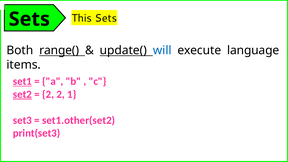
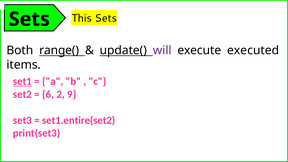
will colour: blue -> purple (162, 50)
language: language -> executed (253, 50)
set2 underline: present -> none (22, 94)
2: 2 -> 6 (48, 94)
1: 1 -> 9 (72, 94)
set1.other(set2: set1.other(set2 -> set1.entire(set2 (79, 120)
